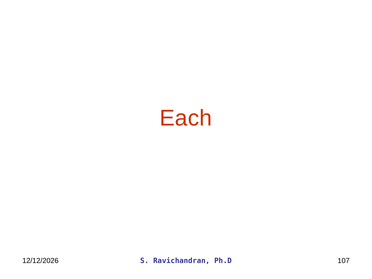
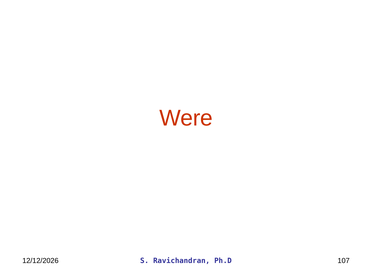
Each: Each -> Were (186, 118)
